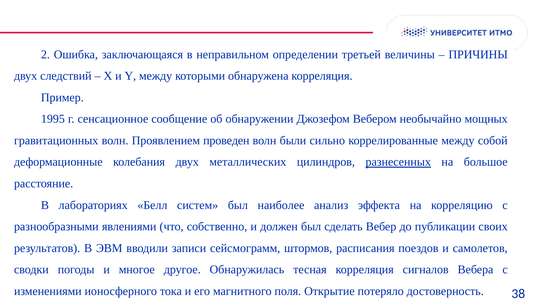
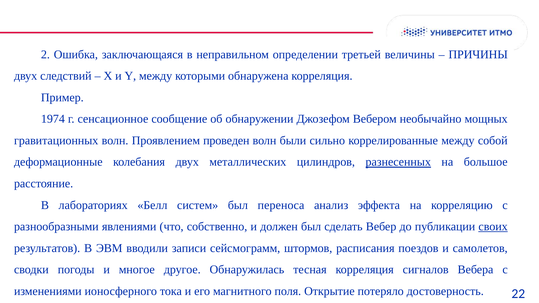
1995: 1995 -> 1974 (53, 119)
наиболее: наиболее -> переноса (281, 205)
своих underline: none -> present (493, 227)
38: 38 -> 22 (518, 294)
